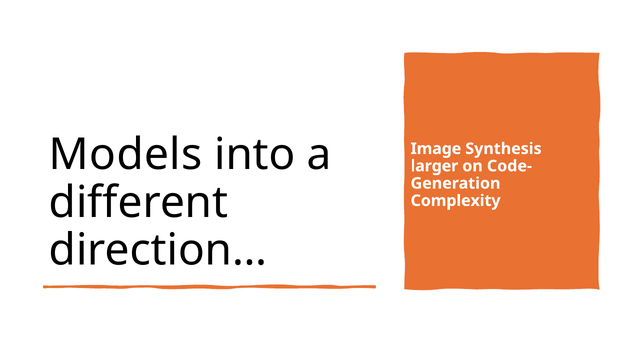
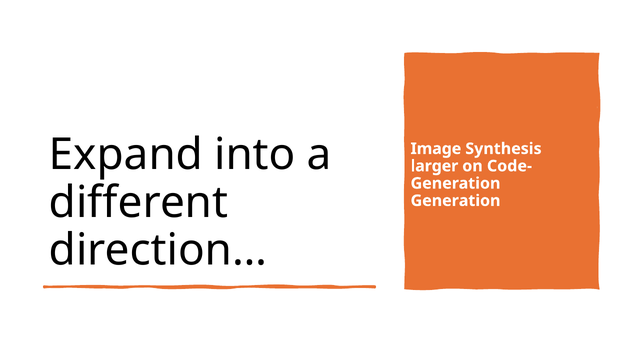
Models: Models -> Expand (126, 155)
Complexity: Complexity -> Generation (456, 201)
